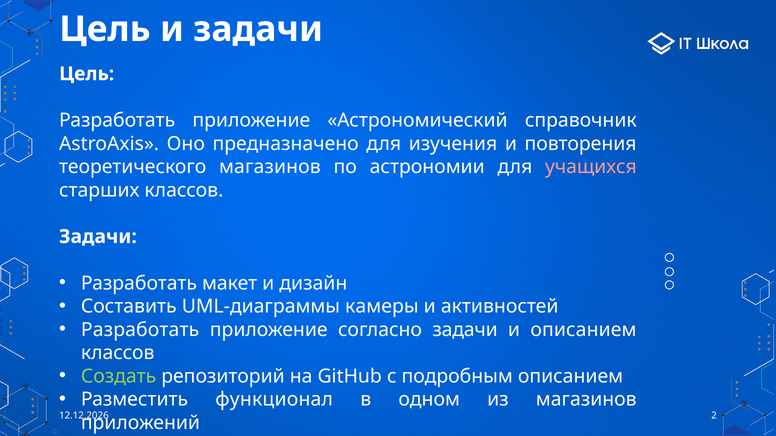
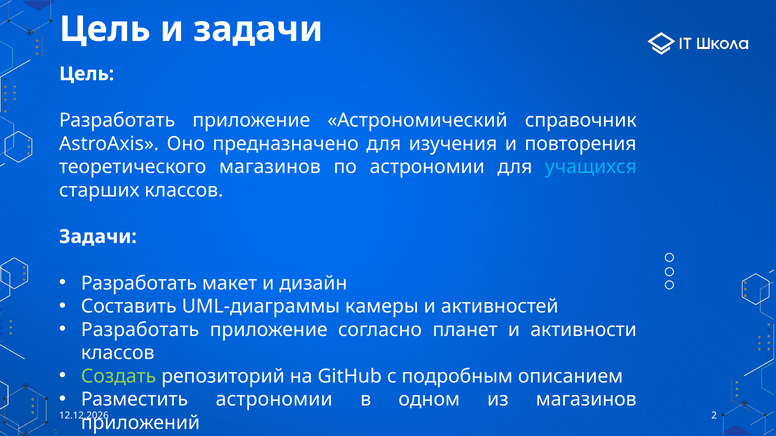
учащихся colour: pink -> light blue (591, 167)
согласно задачи: задачи -> планет (465, 330)
и описанием: описанием -> активности (584, 330)
Разместить функционал: функционал -> астрономии (274, 400)
